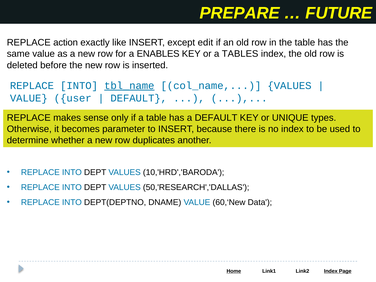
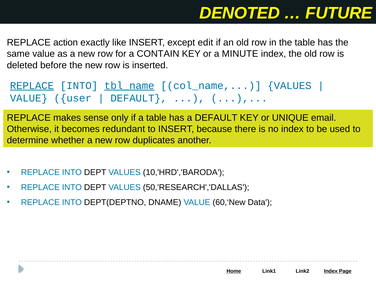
PREPARE: PREPARE -> DENOTED (240, 13)
ENABLES: ENABLES -> CONTAIN (158, 54)
TABLES: TABLES -> MINUTE (240, 54)
REPLACE underline: none -> present (32, 86)
types: types -> email (324, 118)
parameter: parameter -> redundant (124, 129)
